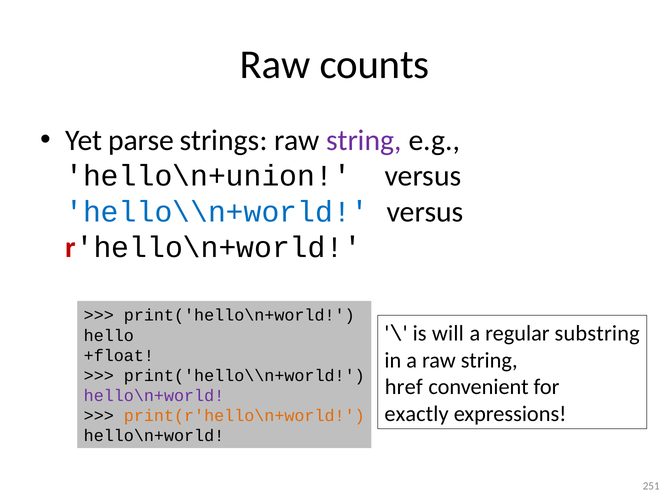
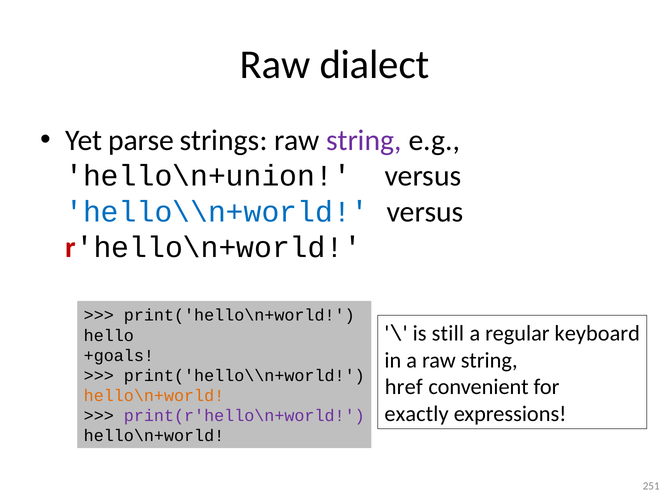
counts: counts -> dialect (374, 65)
will: will -> still (448, 333)
substring: substring -> keyboard (597, 333)
+float: +float -> +goals (119, 355)
hello\n+world colour: purple -> orange (154, 396)
print(r'hello\n+world colour: orange -> purple (244, 416)
